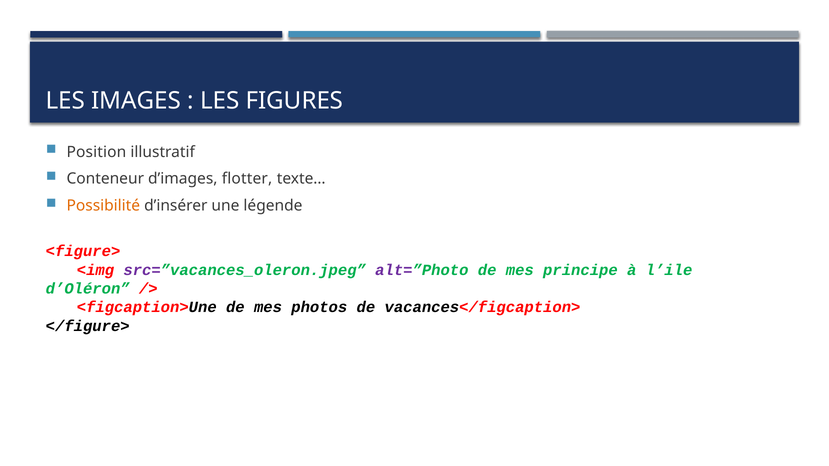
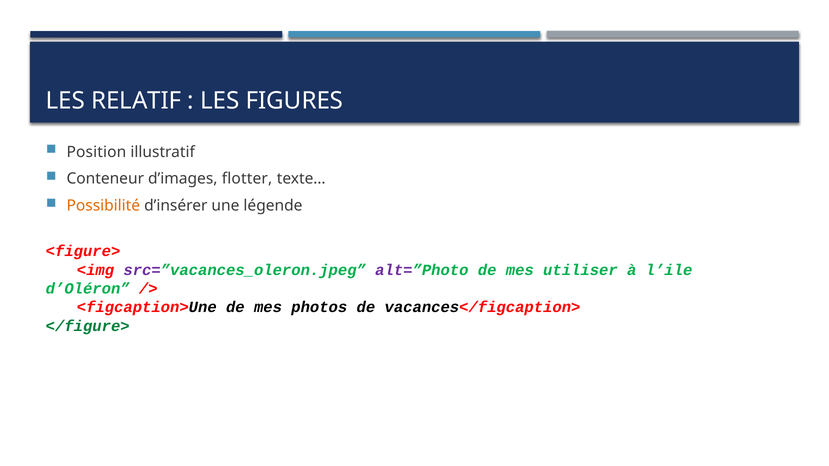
IMAGES: IMAGES -> RELATIF (136, 101)
principe: principe -> utiliser (580, 270)
</figure> colour: black -> green (88, 326)
